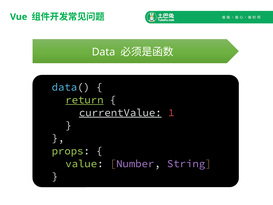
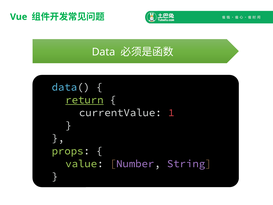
currentValue underline: present -> none (120, 112)
